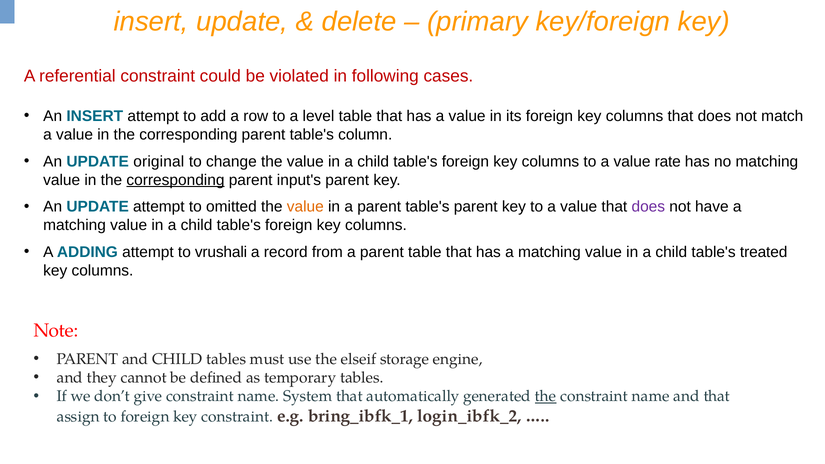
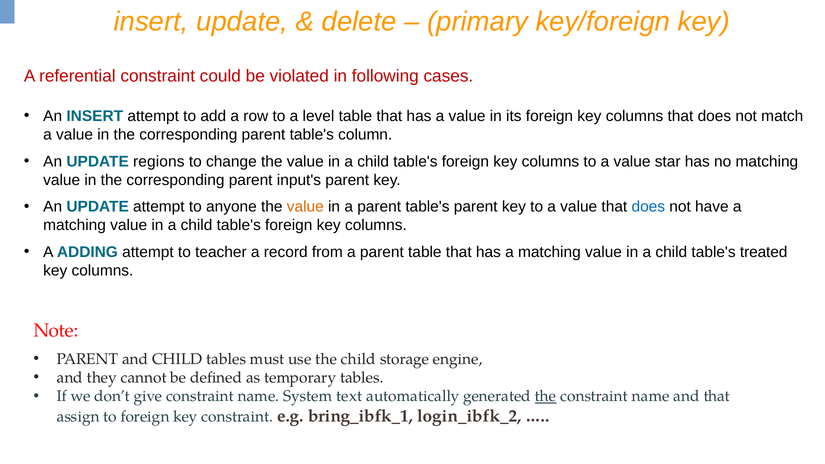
original: original -> regions (159, 161)
rate: rate -> star (668, 161)
corresponding underline: present -> none (175, 180)
omitted: omitted -> anyone (231, 207)
does colour: purple -> blue (648, 207)
vrushali: vrushali -> teacher (221, 252)
the elseif: elseif -> child (358, 359)
System that: that -> text (349, 396)
